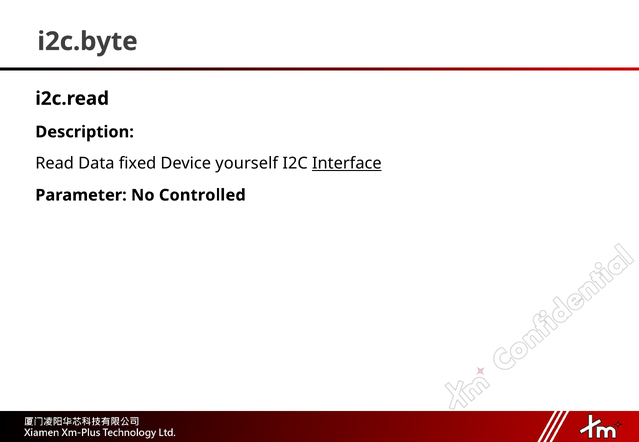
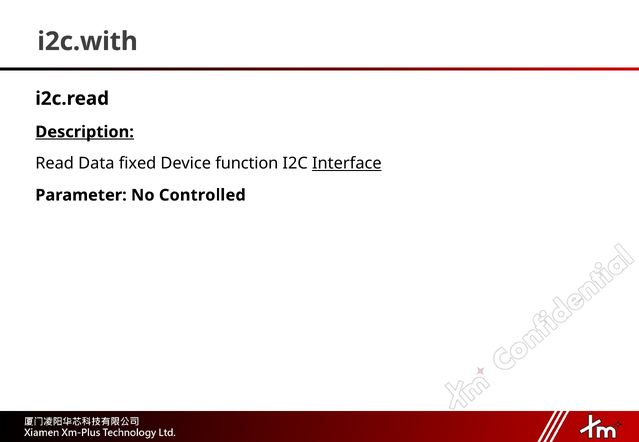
i2c.byte: i2c.byte -> i2c.with (88, 41)
Description underline: none -> present (85, 132)
yourself: yourself -> function (247, 164)
